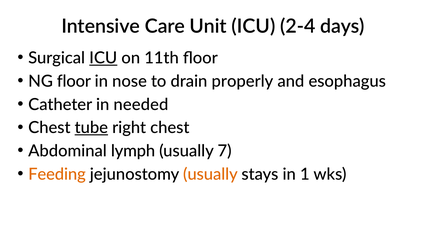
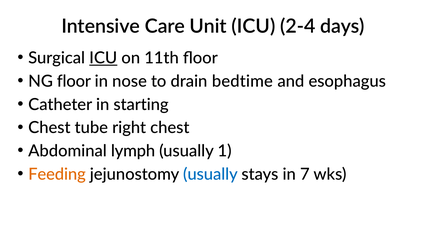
properly: properly -> bedtime (242, 81)
needed: needed -> starting (141, 105)
tube underline: present -> none (91, 128)
7: 7 -> 1 (225, 151)
usually colour: orange -> blue (210, 174)
1: 1 -> 7 (305, 174)
